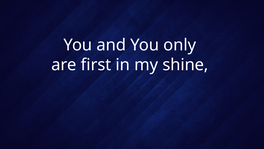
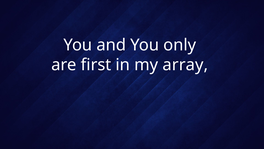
shine: shine -> array (185, 65)
